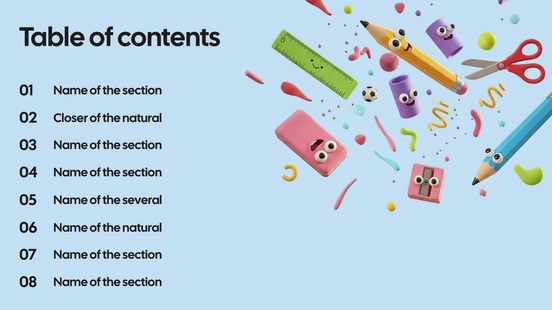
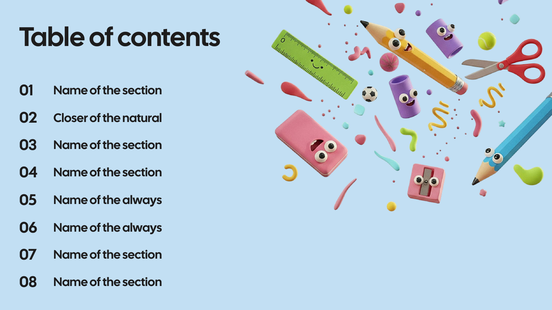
several: several -> always (142, 200)
natural: natural -> always (142, 228)
